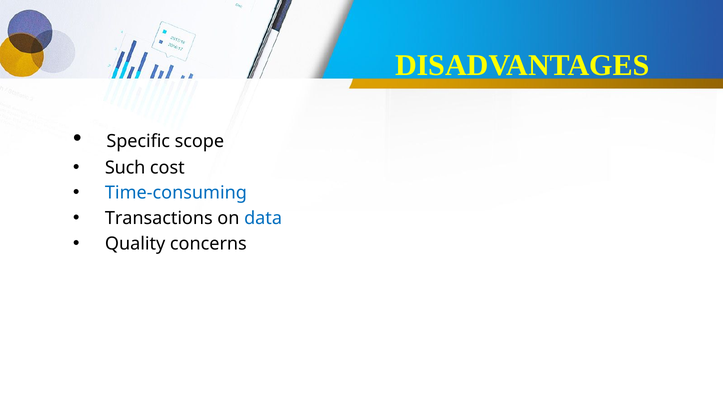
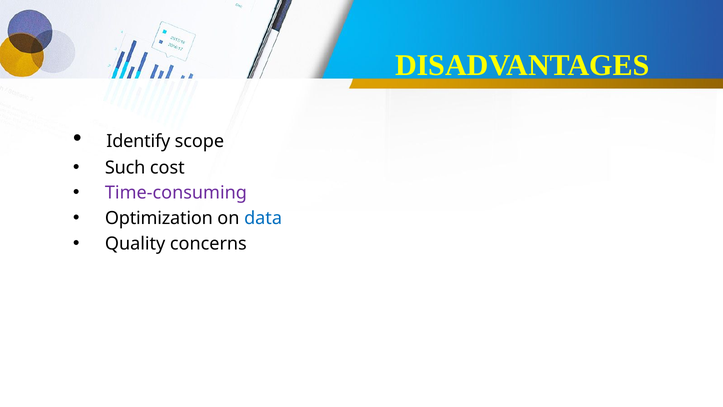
Specific: Specific -> Identify (138, 141)
Time-consuming colour: blue -> purple (176, 193)
Transactions: Transactions -> Optimization (159, 218)
